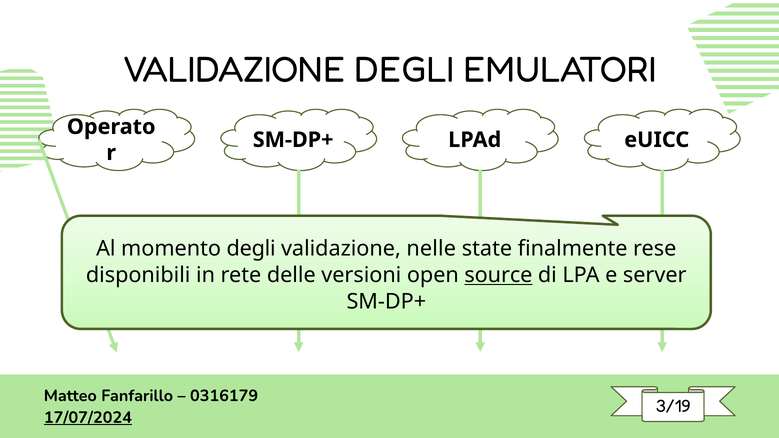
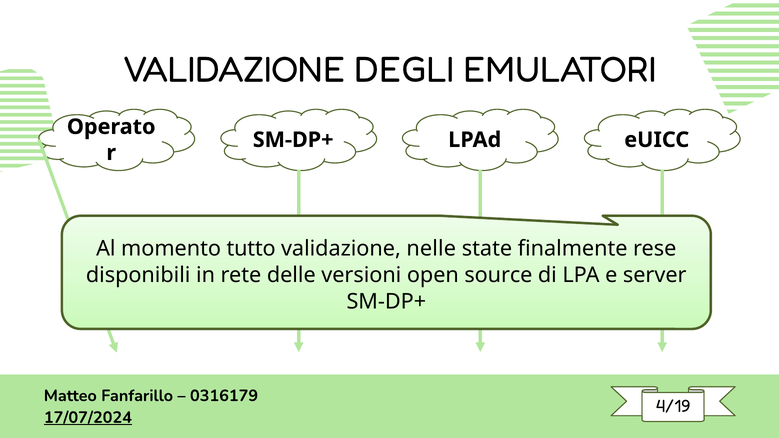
momento degli: degli -> tutto (251, 249)
source underline: present -> none (498, 275)
3/19: 3/19 -> 4/19 (673, 406)
